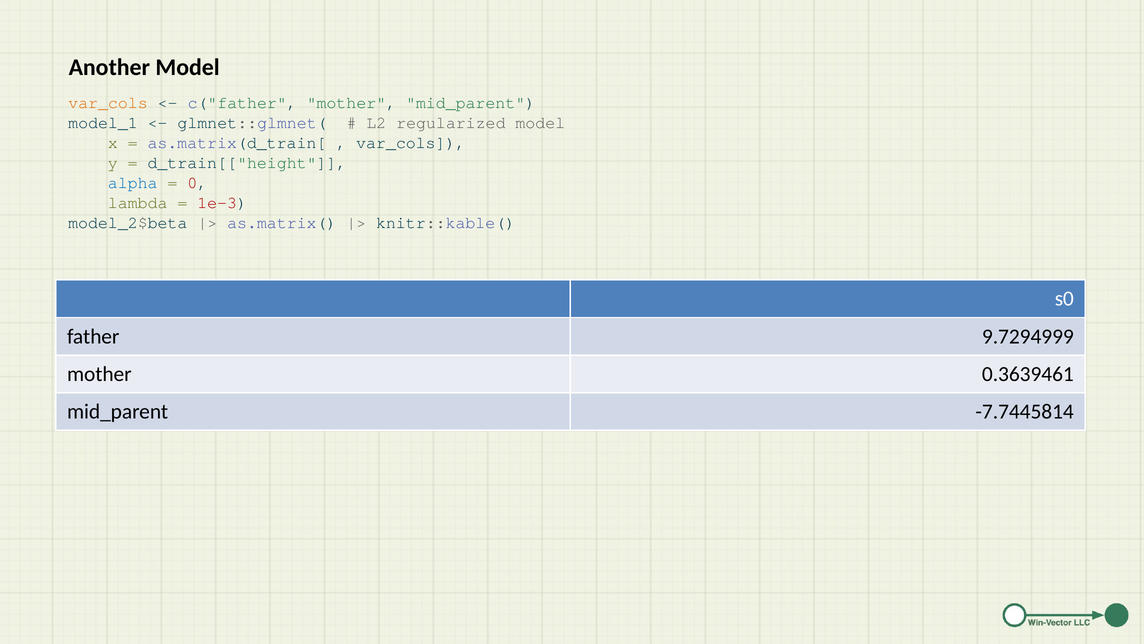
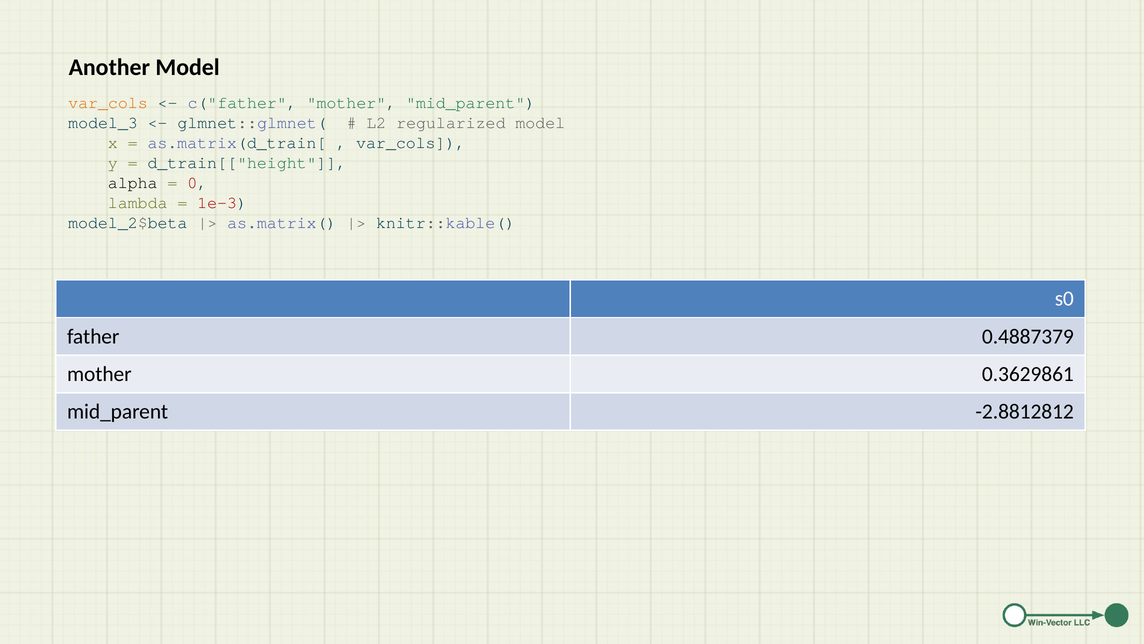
model_1: model_1 -> model_3 (103, 122)
alpha colour: blue -> black (133, 182)
9.7294999: 9.7294999 -> 0.4887379 (1028, 336)
0.3639461: 0.3639461 -> 0.3629861 (1028, 374)
-7.7445814: -7.7445814 -> -2.8812812 (1025, 412)
